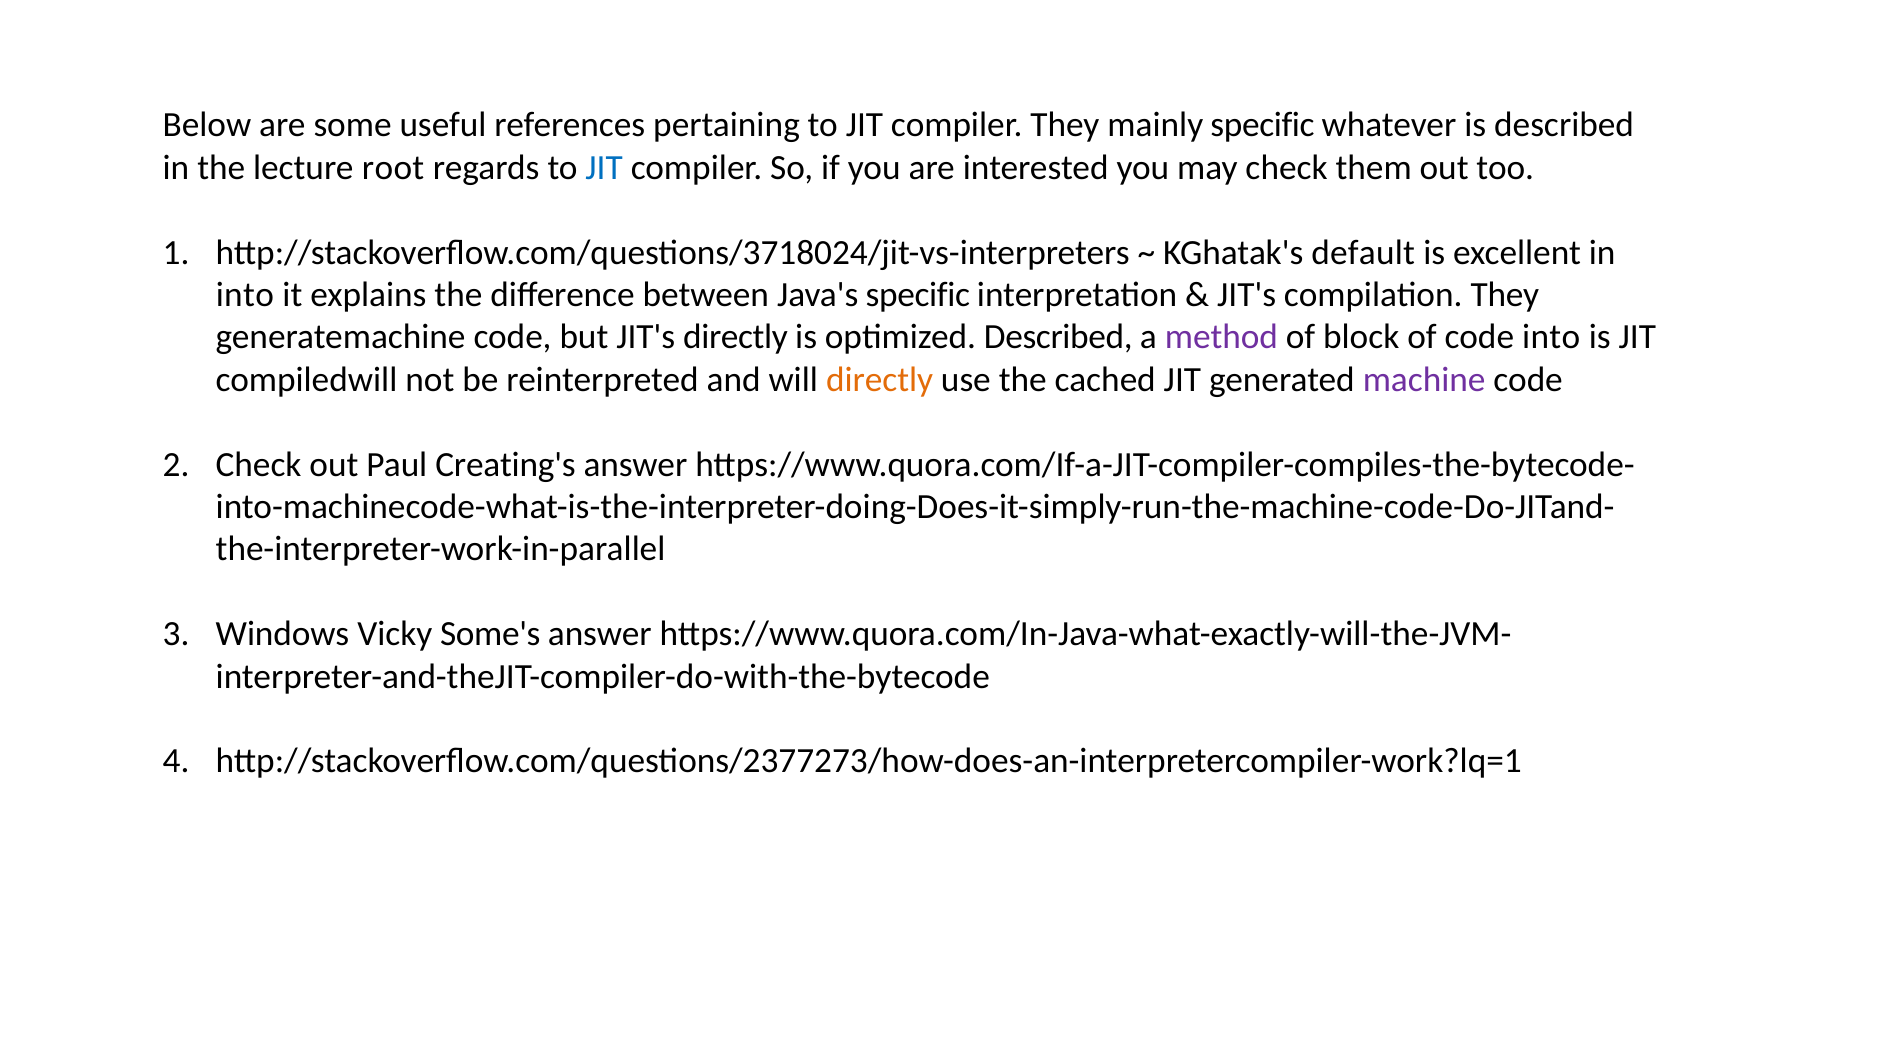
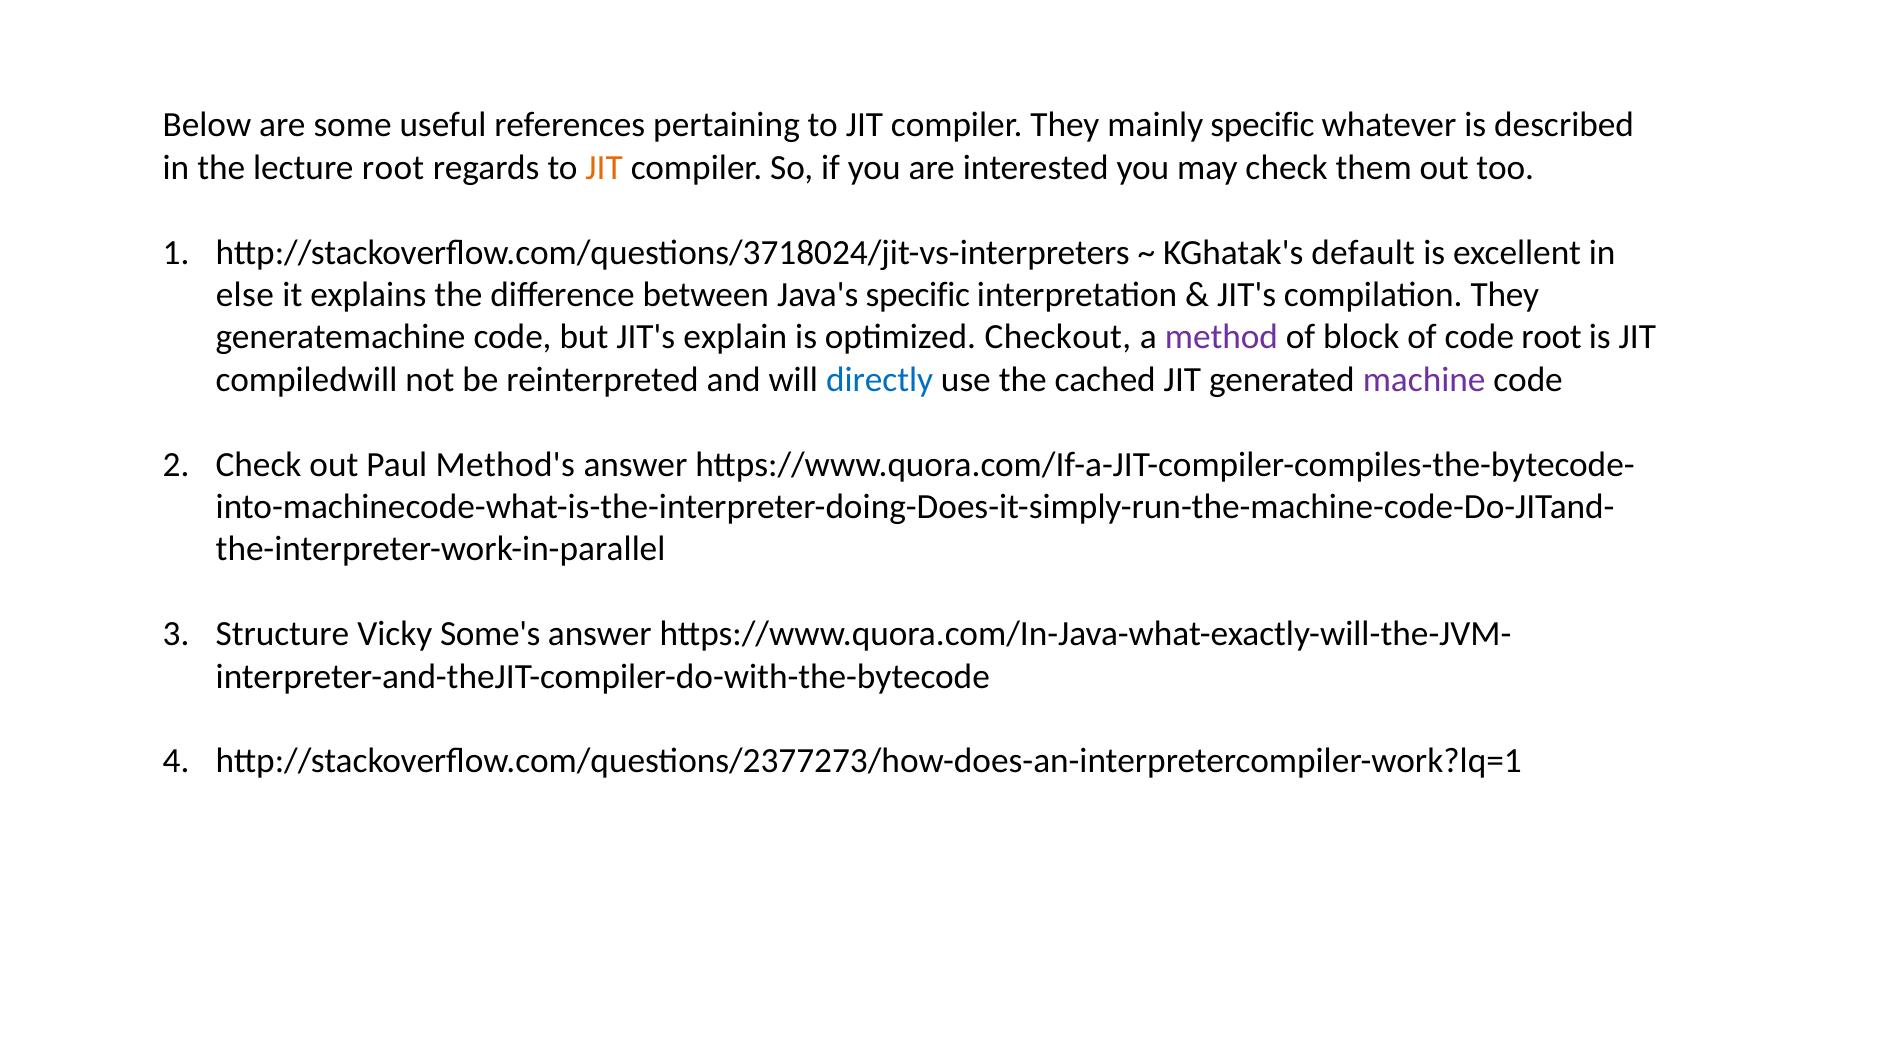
JIT colour: blue -> orange (604, 168)
into: into -> else (245, 295)
JIT's directly: directly -> explain (735, 337)
optimized Described: Described -> Checkout (1058, 337)
code into: into -> root (1552, 337)
directly colour: orange -> blue (880, 380)
Creating's: Creating's -> Method's (505, 464)
Windows: Windows -> Structure (282, 634)
